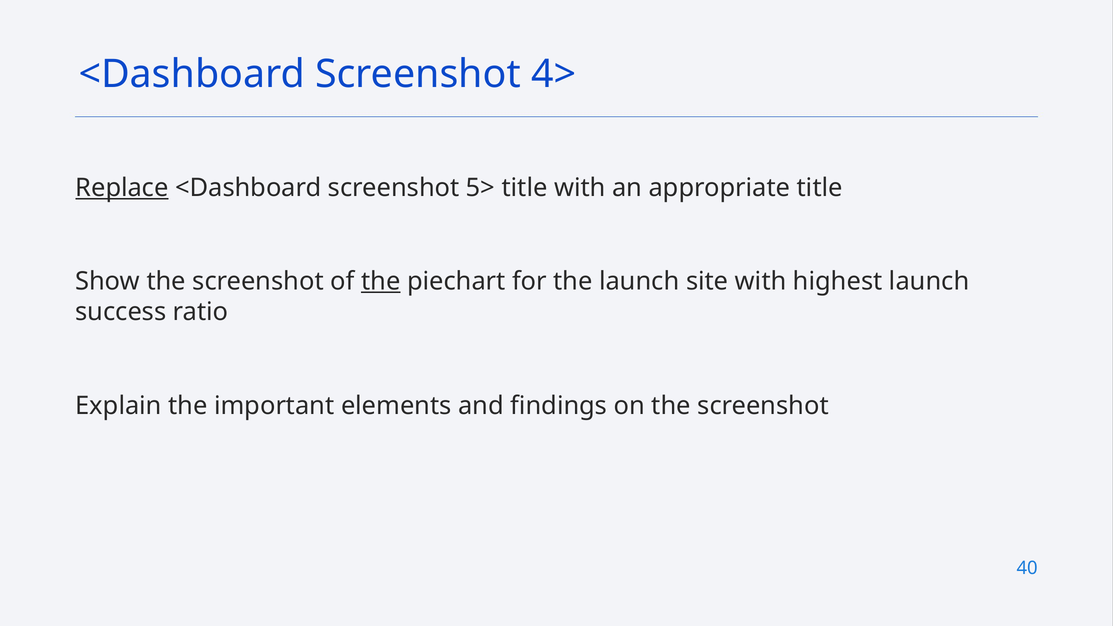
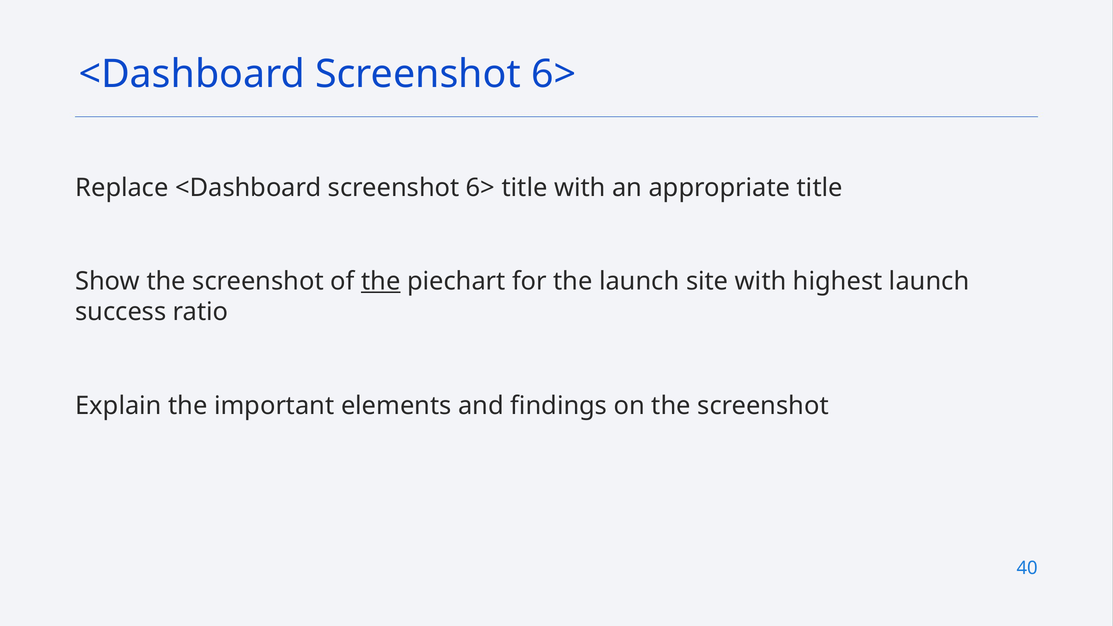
4>: 4> -> 6> (554, 74)
Replace underline: present -> none (122, 188)
5>: 5> -> 6> (480, 188)
